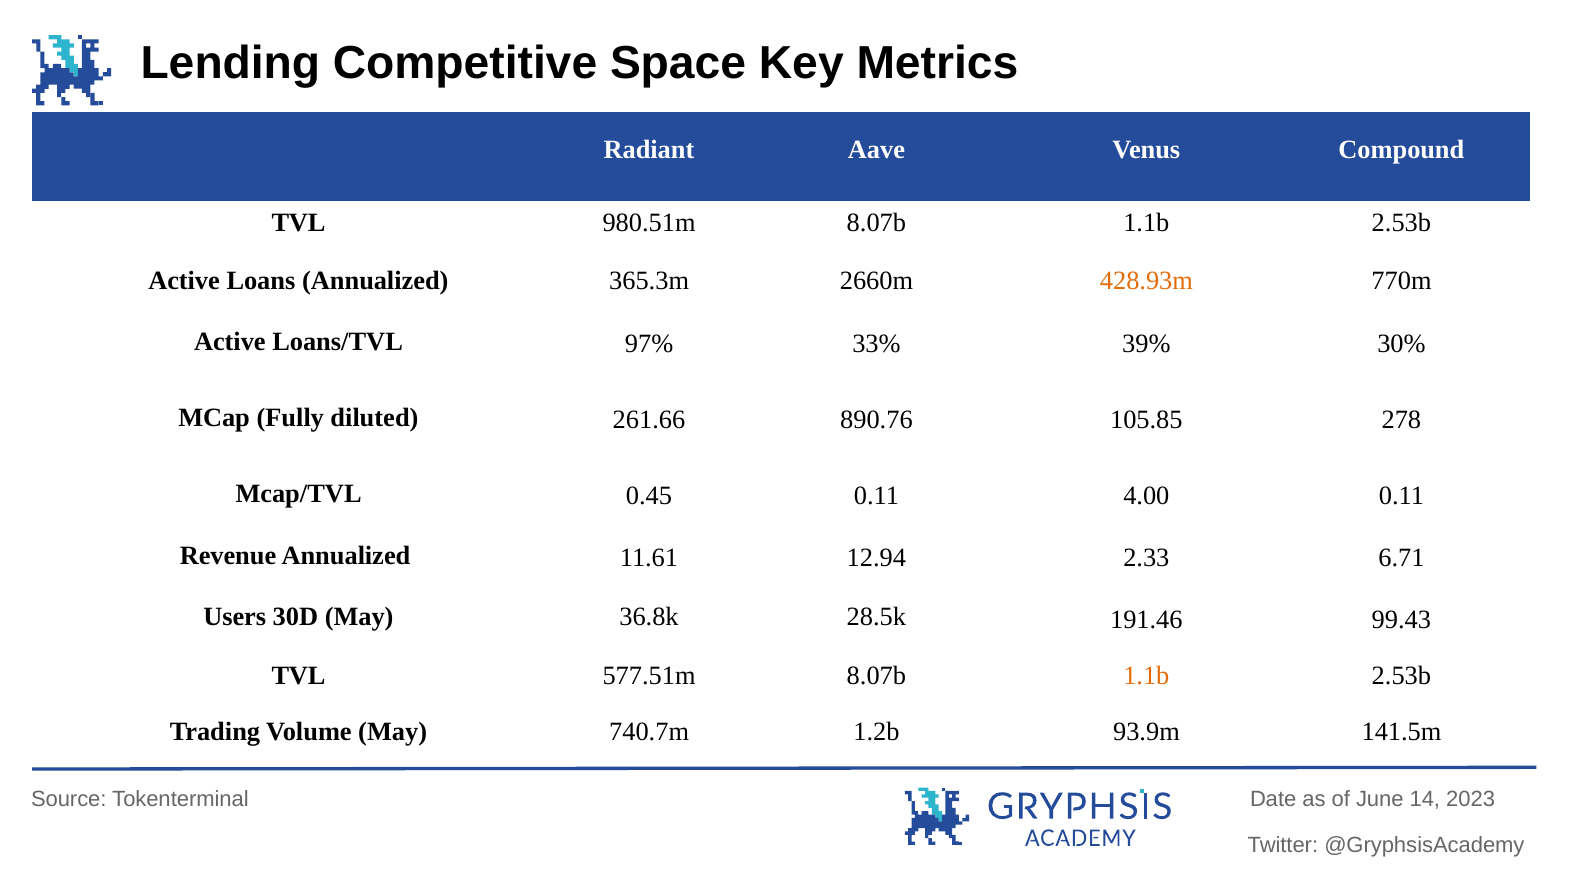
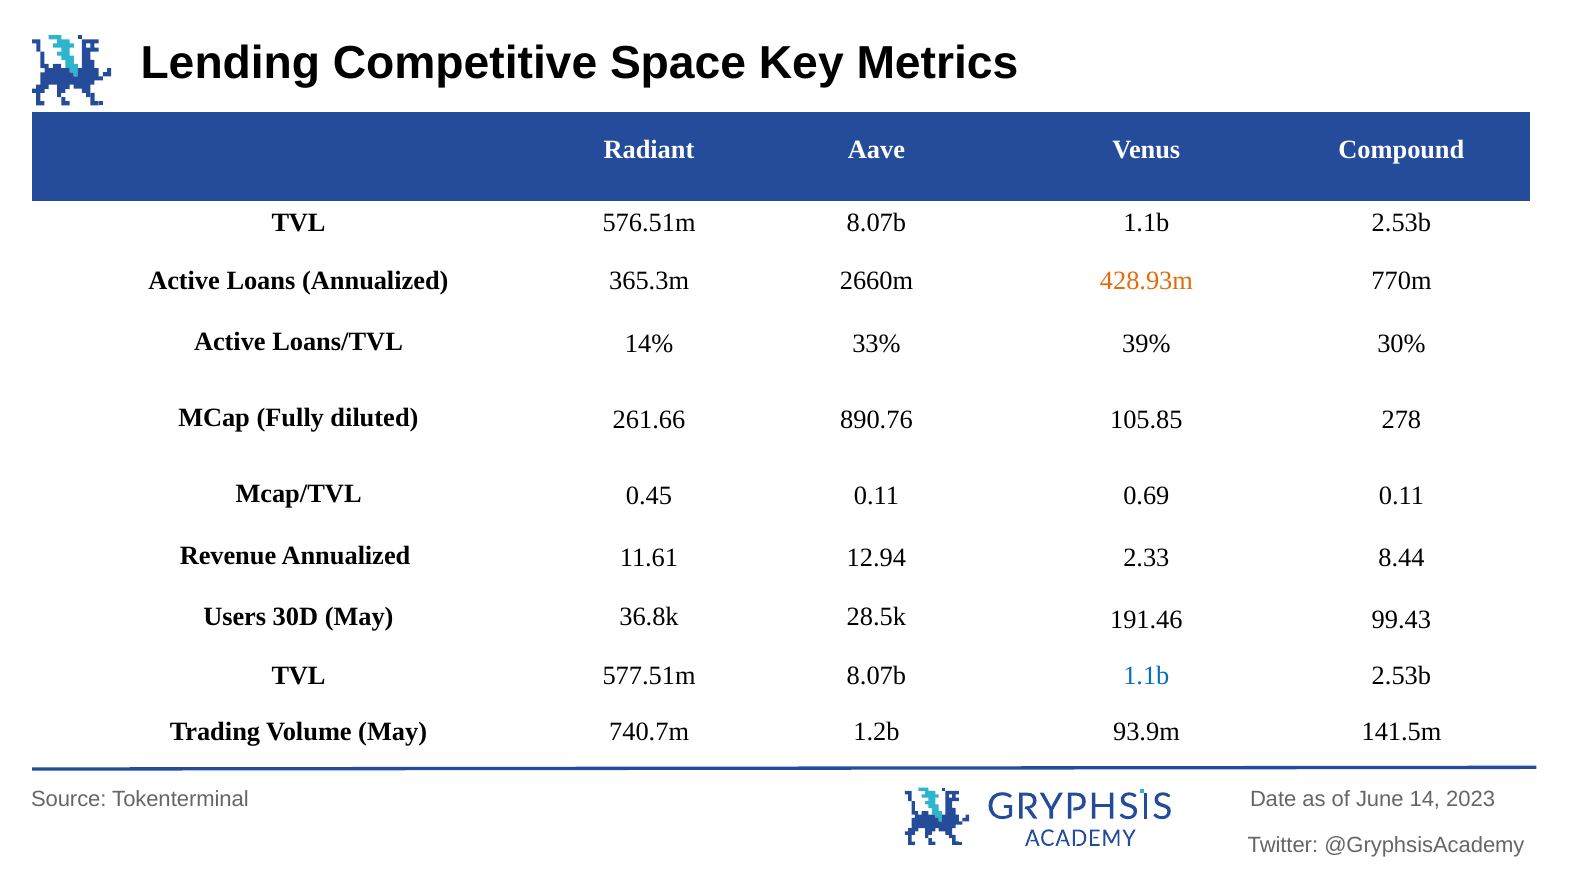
980.51m: 980.51m -> 576.51m (649, 222)
97%: 97% -> 14% (649, 344)
4.00: 4.00 -> 0.69 (1146, 495)
6.71: 6.71 -> 8.44 (1401, 557)
1.1b colour: orange -> blue (1146, 676)
